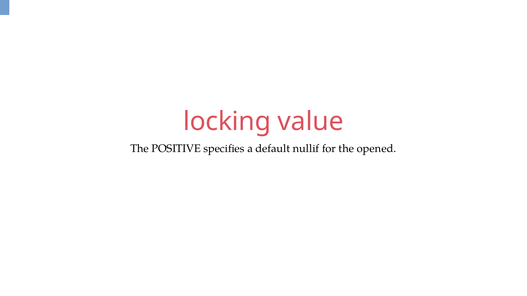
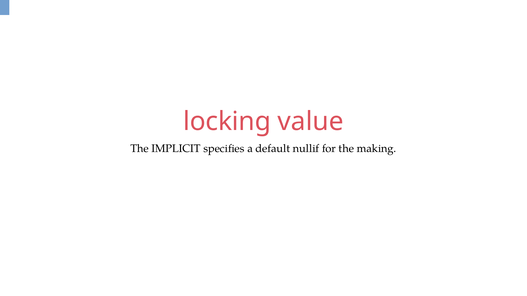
POSITIVE: POSITIVE -> IMPLICIT (176, 149)
opened: opened -> making (377, 149)
